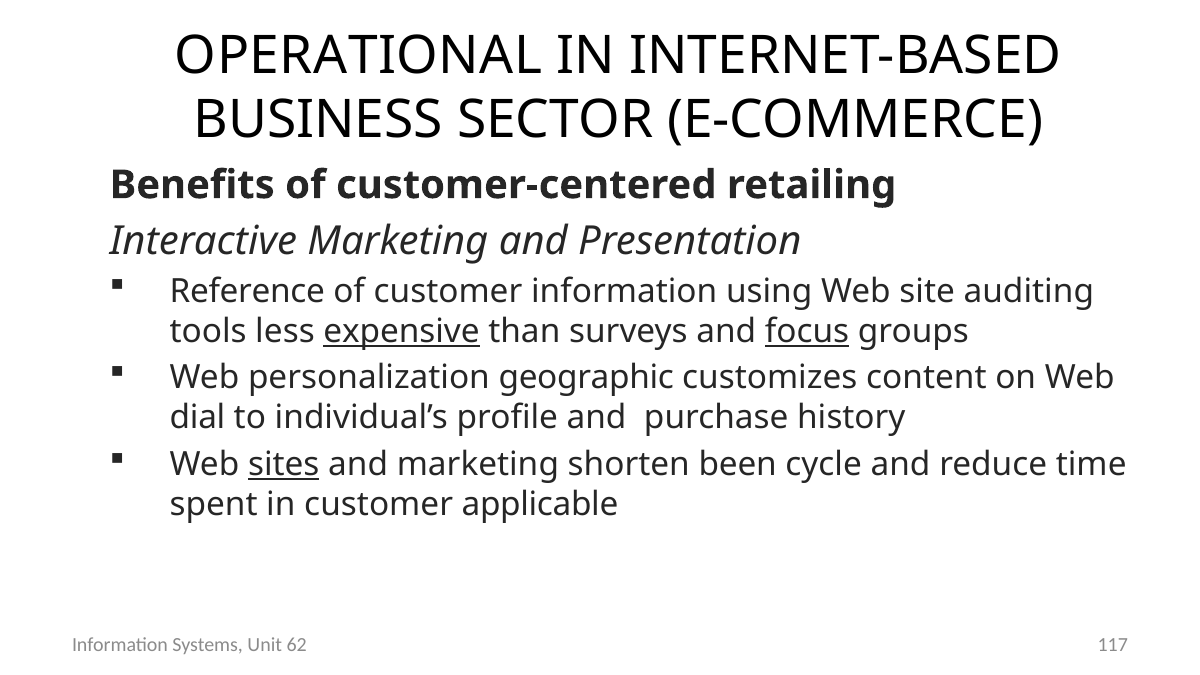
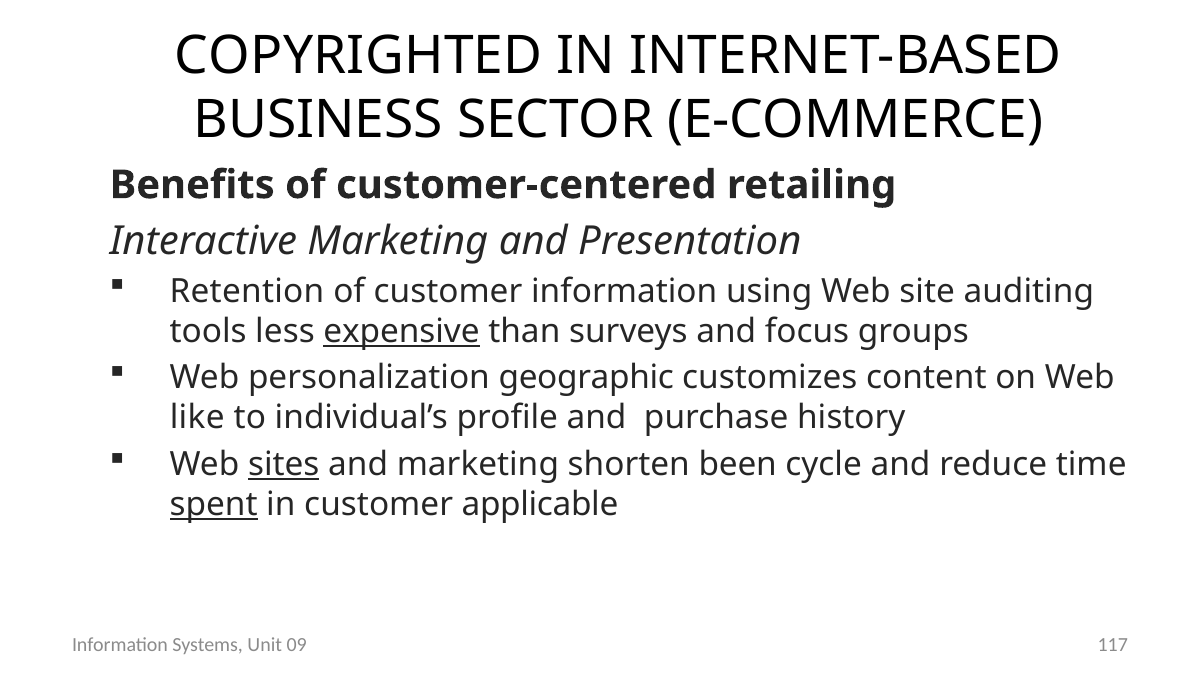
OPERATIONAL: OPERATIONAL -> COPYRIGHTED (359, 56)
Reference: Reference -> Retention (247, 291)
focus underline: present -> none (807, 331)
dial: dial -> like (197, 418)
spent underline: none -> present (214, 505)
62: 62 -> 09 (297, 645)
